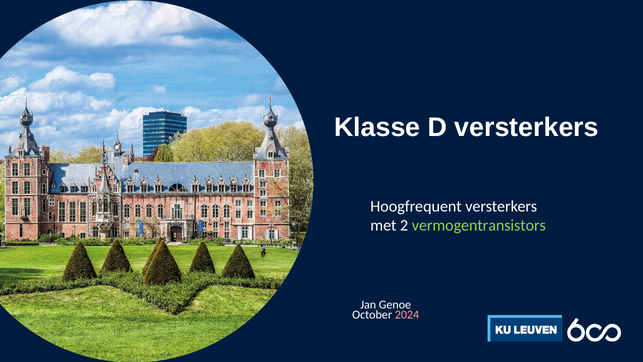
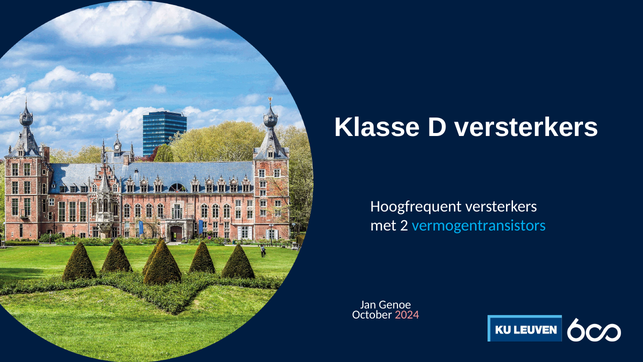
vermogentransistors colour: light green -> light blue (479, 225)
